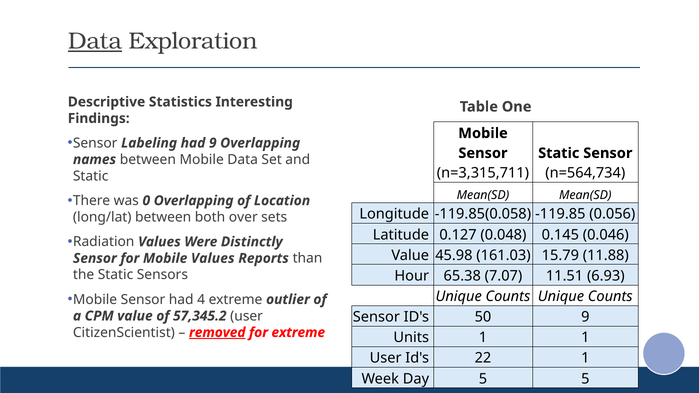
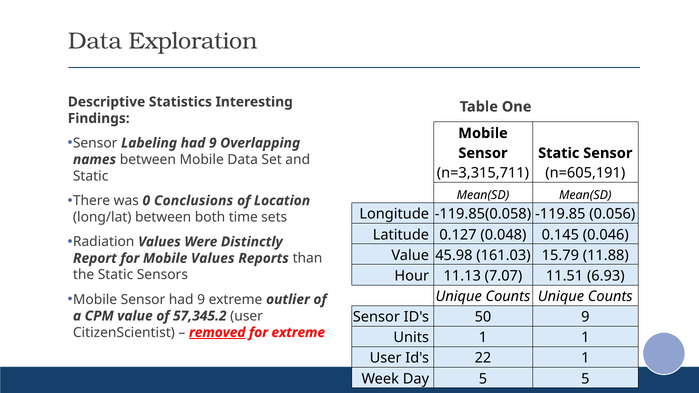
Data underline: present -> none (95, 41)
n=564,734: n=564,734 -> n=605,191 (585, 173)
0 Overlapping: Overlapping -> Conclusions (194, 201)
over: over -> time (243, 217)
Sensor: Sensor -> Report (95, 258)
65.38: 65.38 -> 11.13 (462, 276)
Sensor had 4: 4 -> 9 (201, 300)
